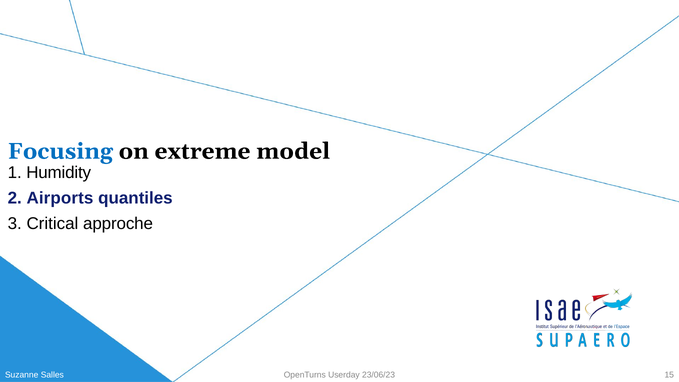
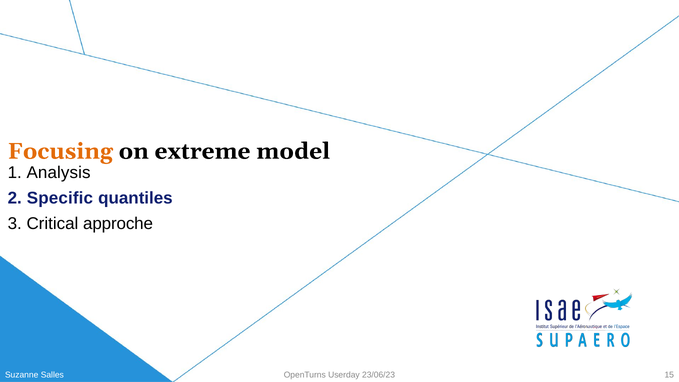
Focusing colour: blue -> orange (60, 151)
Humidity: Humidity -> Analysis (59, 173)
Airports: Airports -> Specific (60, 198)
